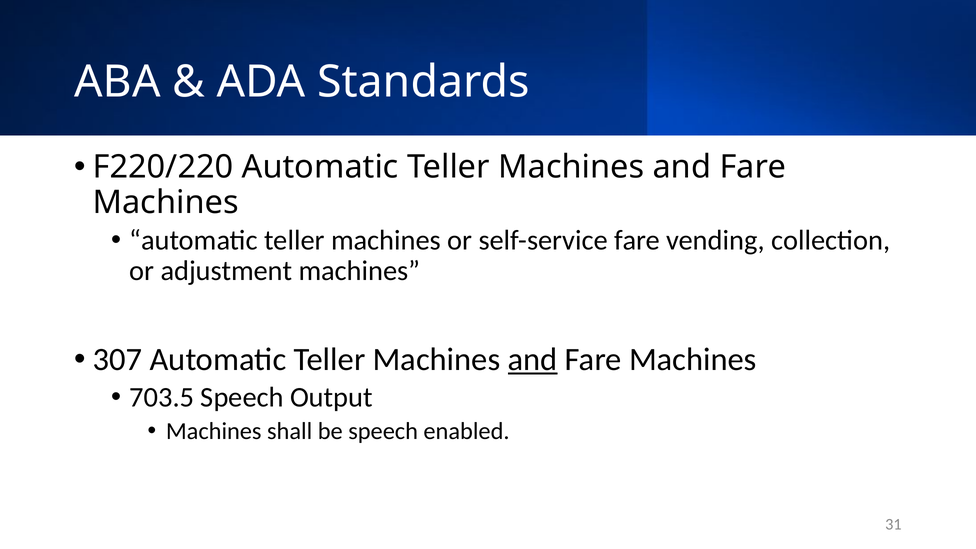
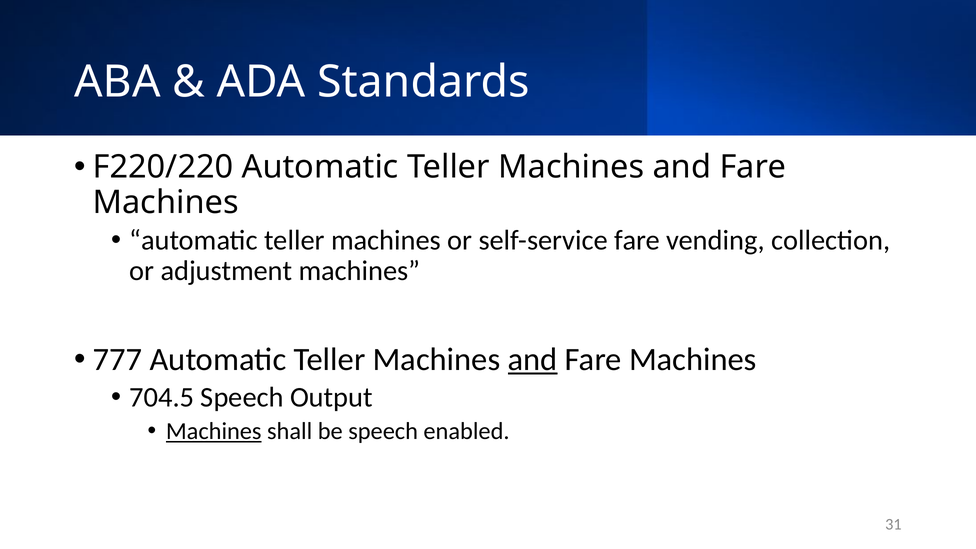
307: 307 -> 777 (117, 359)
703.5: 703.5 -> 704.5 (162, 397)
Machines underline: none -> present (214, 431)
